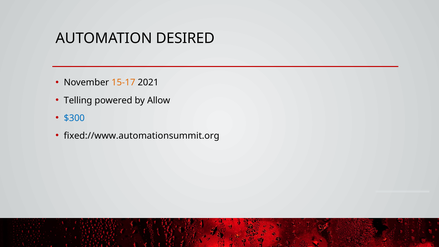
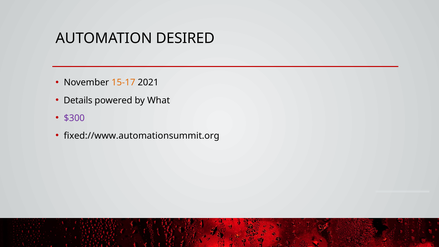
Telling: Telling -> Details (78, 100)
Allow: Allow -> What (159, 100)
$300 colour: blue -> purple (74, 118)
